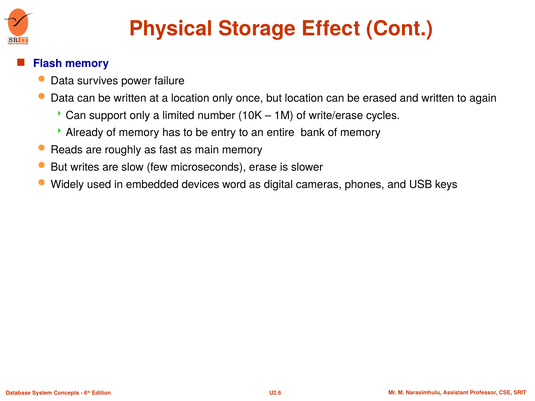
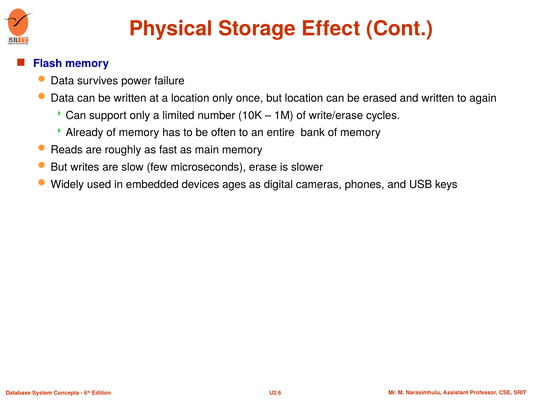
entry: entry -> often (223, 133)
word: word -> ages (234, 185)
